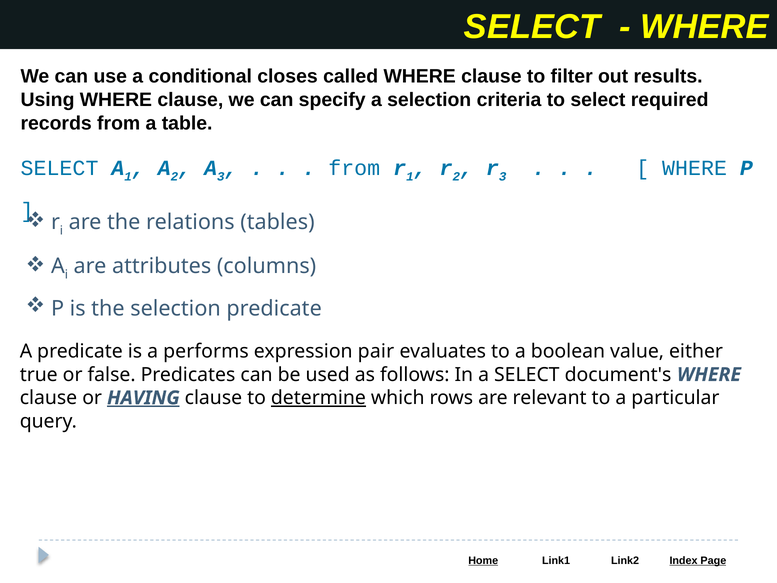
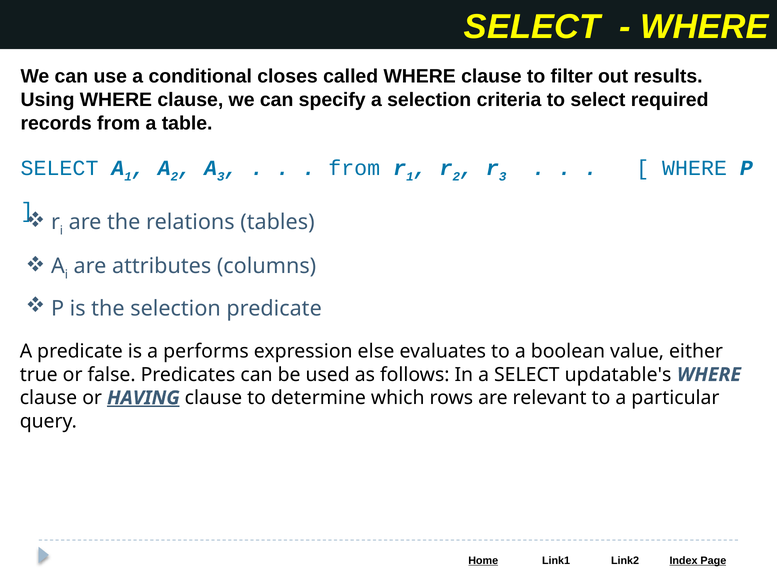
pair: pair -> else (376, 351)
document's: document's -> updatable's (618, 374)
determine underline: present -> none (318, 398)
